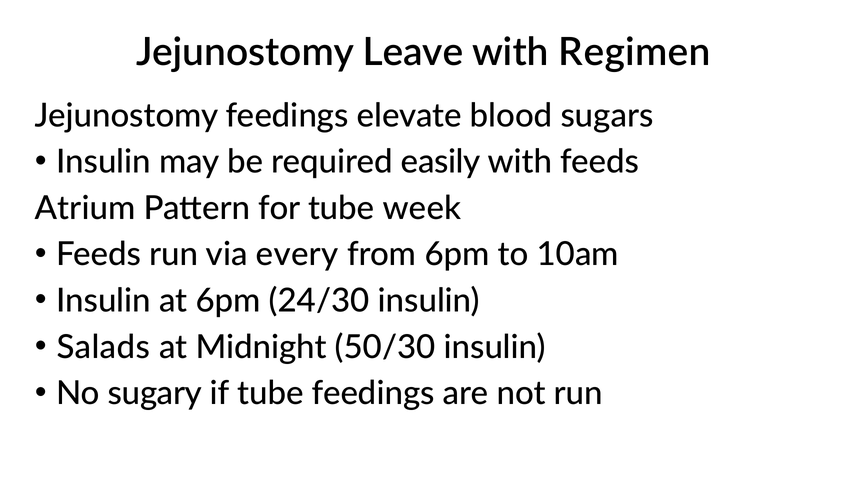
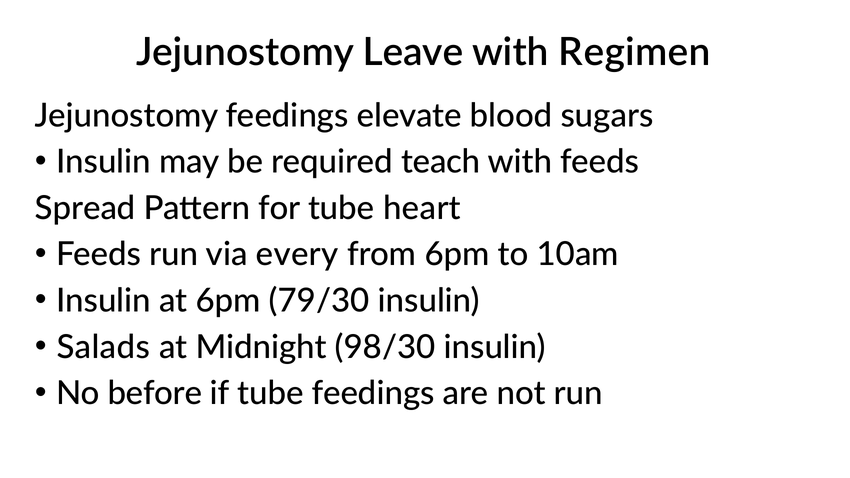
easily: easily -> teach (441, 162)
Atrium: Atrium -> Spread (85, 208)
week: week -> heart (422, 208)
24/30: 24/30 -> 79/30 (319, 301)
50/30: 50/30 -> 98/30 (385, 347)
sugary: sugary -> before (155, 394)
